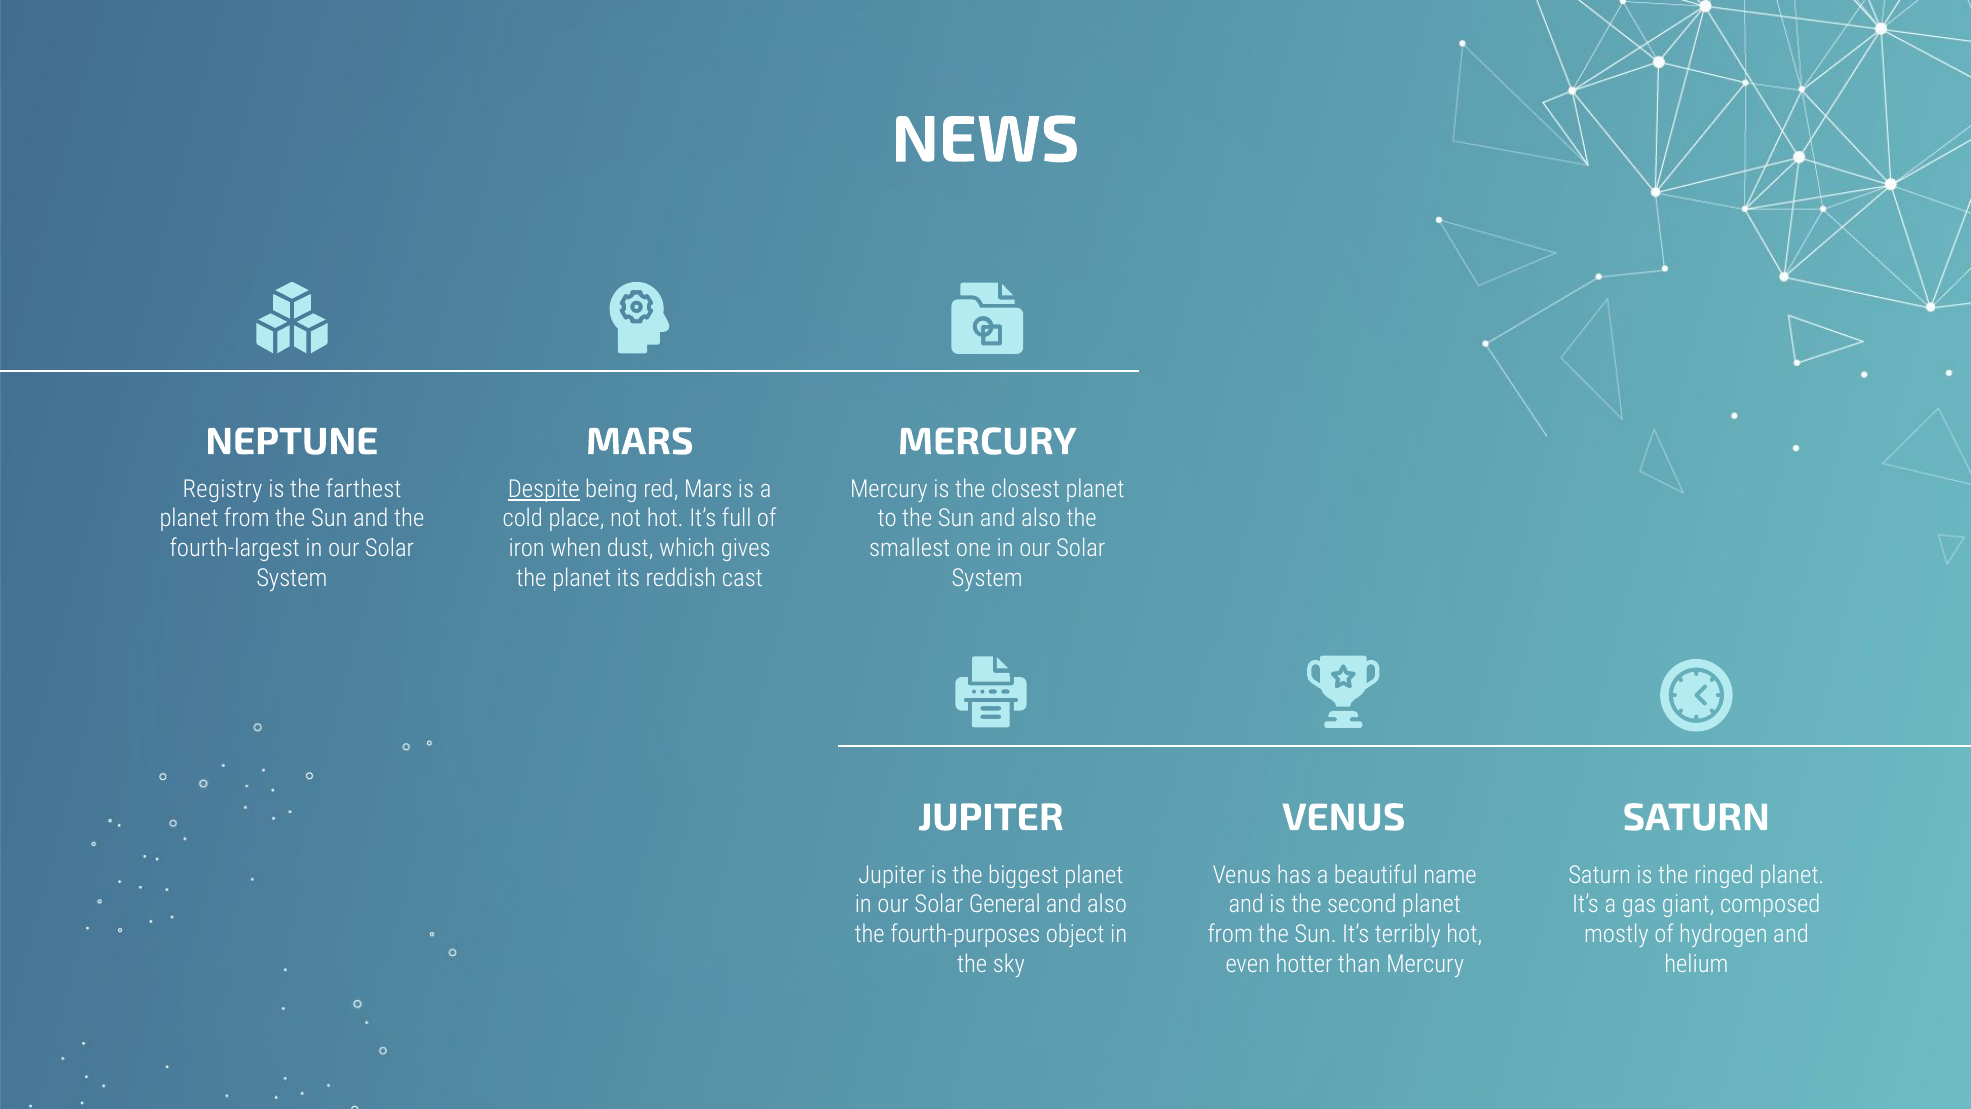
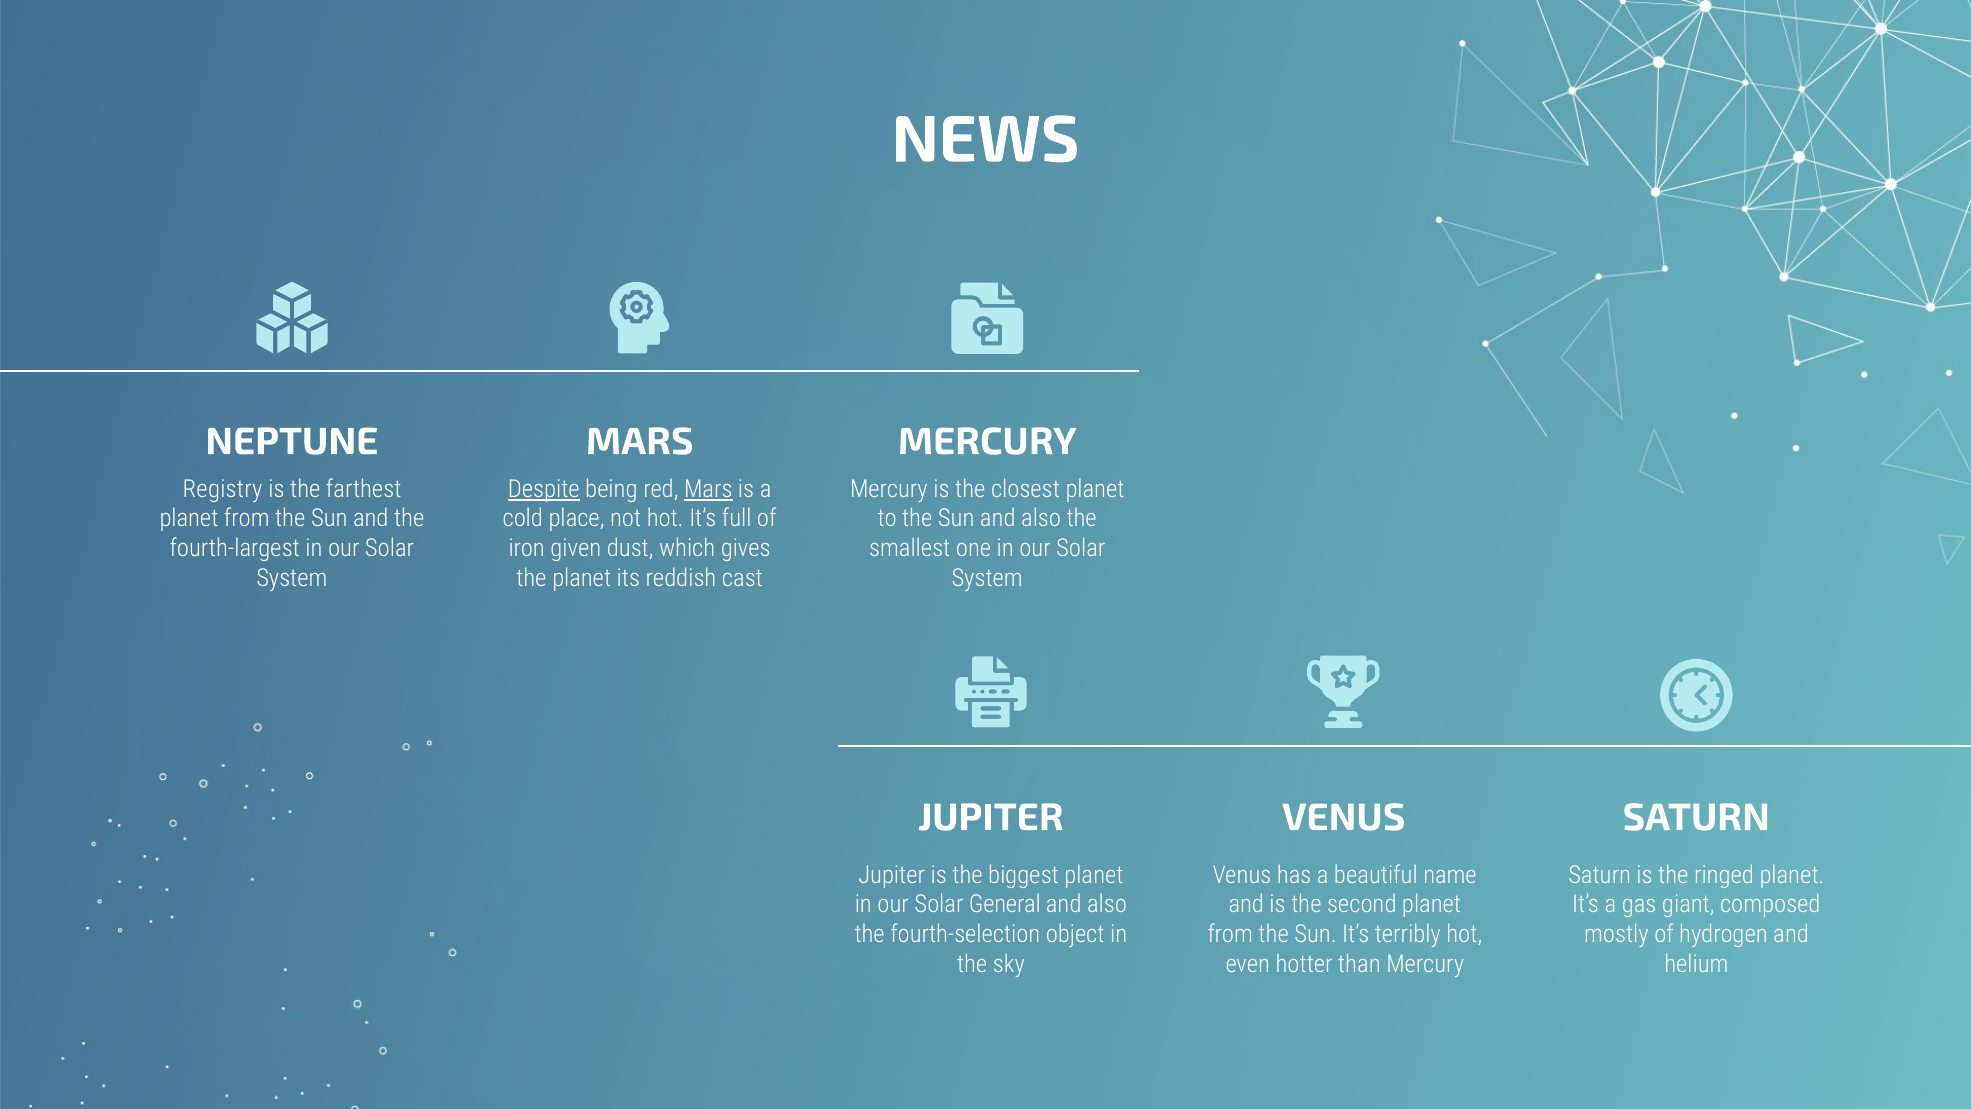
Mars underline: none -> present (708, 489)
when: when -> given (576, 548)
fourth-purposes: fourth-purposes -> fourth-selection (965, 934)
